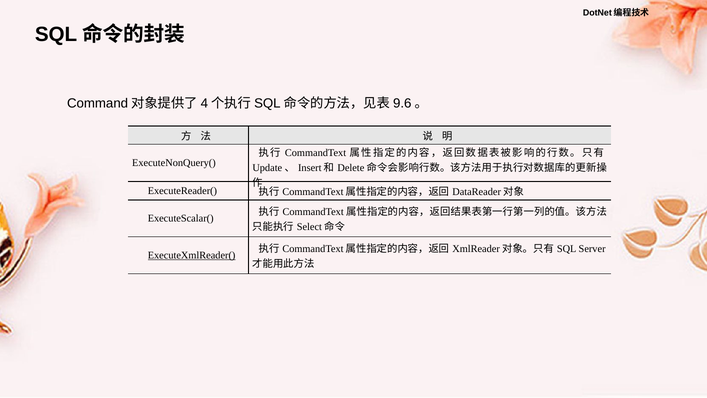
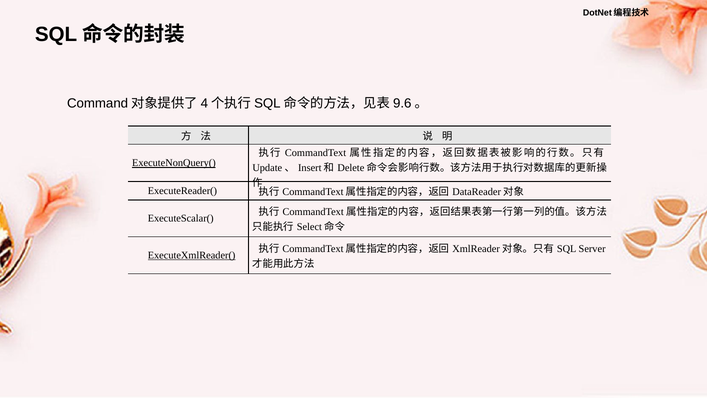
ExecuteNonQuery( underline: none -> present (174, 163)
